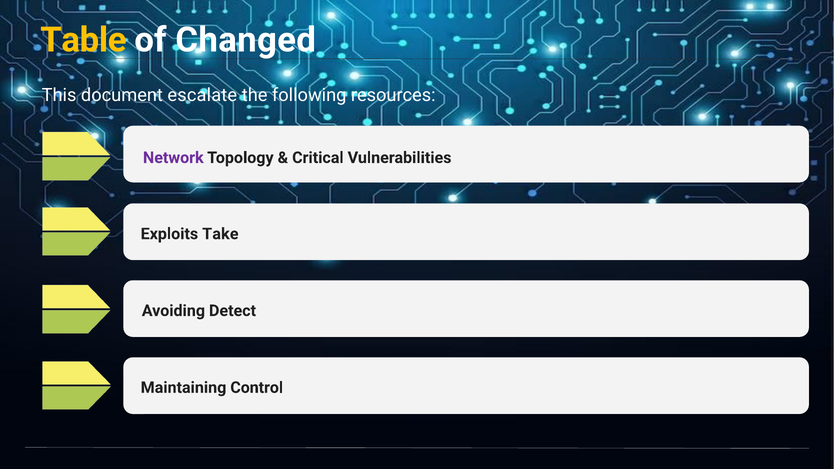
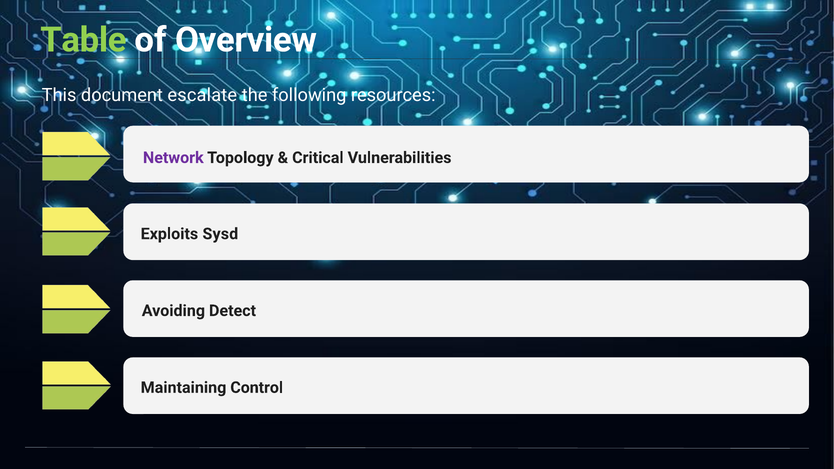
Table colour: yellow -> light green (83, 40)
Changed: Changed -> Overview (246, 40)
Take: Take -> Sysd (220, 234)
